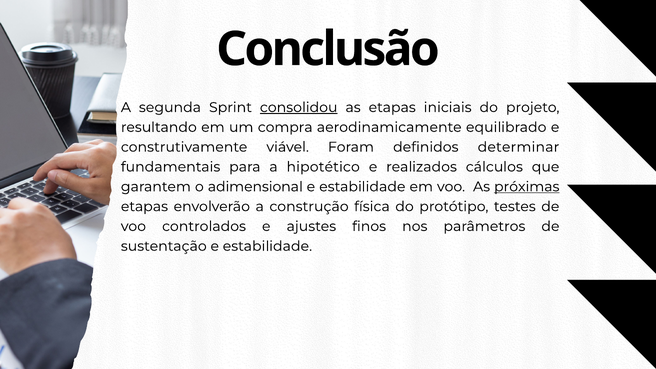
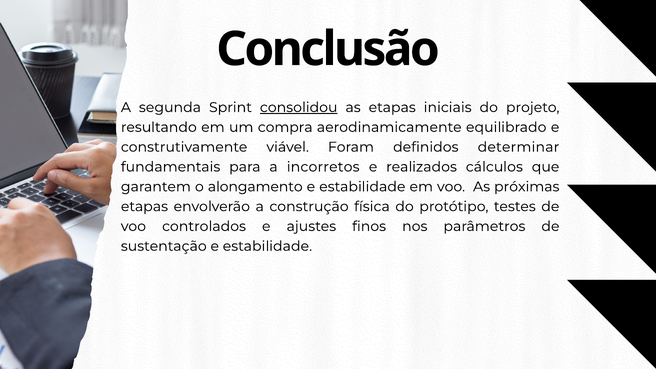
hipotético: hipotético -> incorretos (323, 167)
adimensional: adimensional -> alongamento (255, 187)
próximas underline: present -> none (527, 187)
